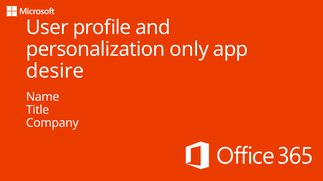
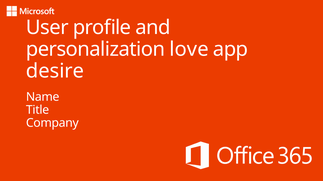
only: only -> love (189, 49)
